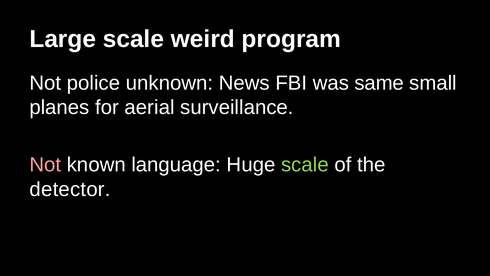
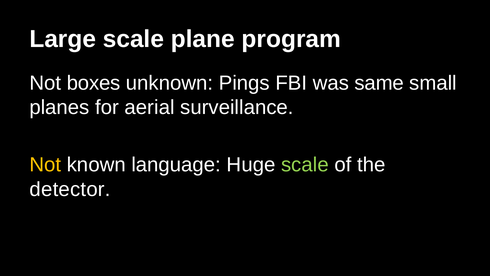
weird: weird -> plane (203, 39)
police: police -> boxes (94, 83)
News: News -> Pings (244, 83)
Not colour: pink -> yellow (45, 165)
